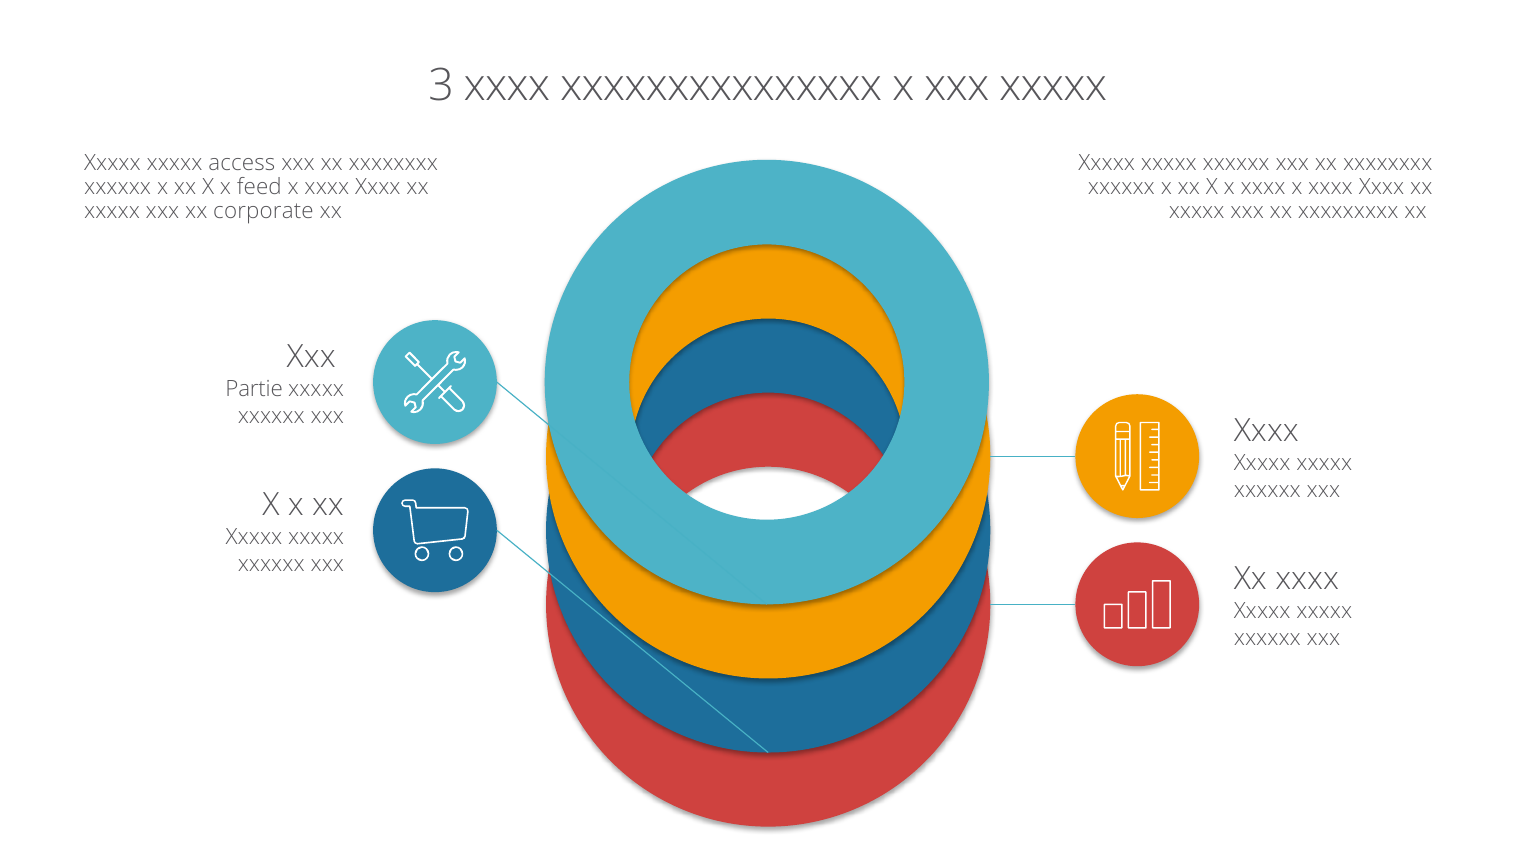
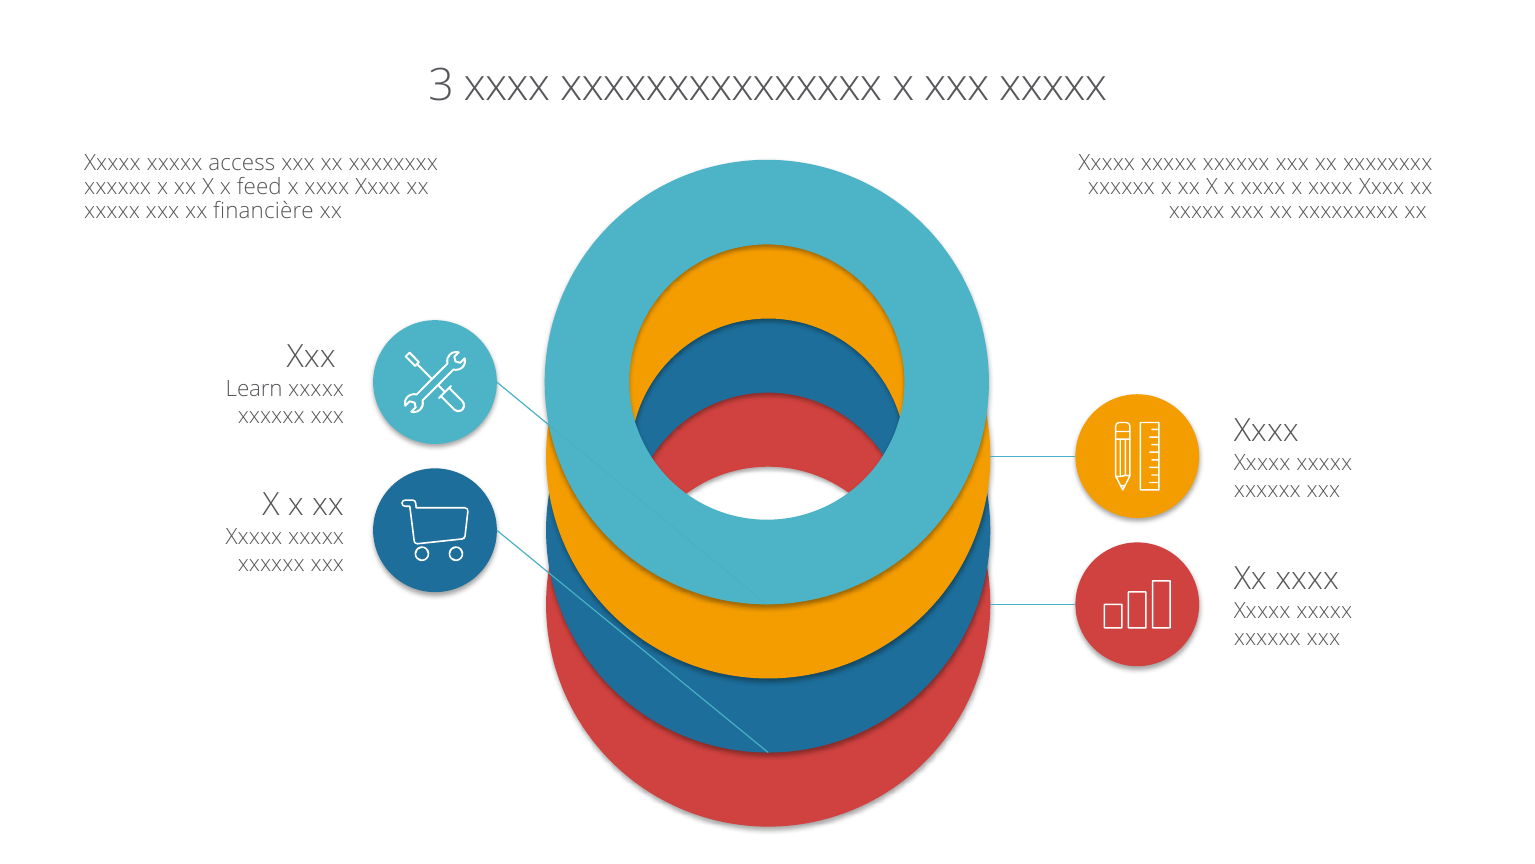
corporate: corporate -> financière (263, 211)
Partie: Partie -> Learn (254, 389)
